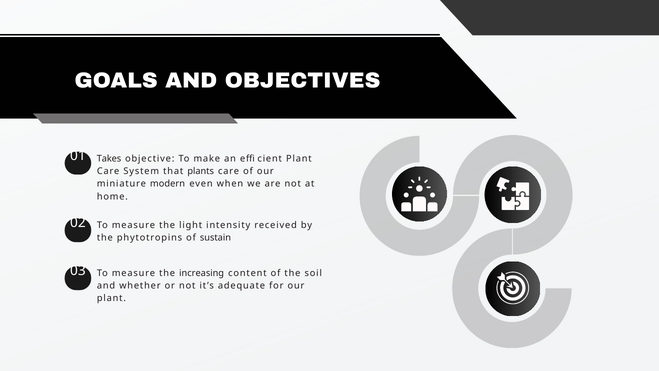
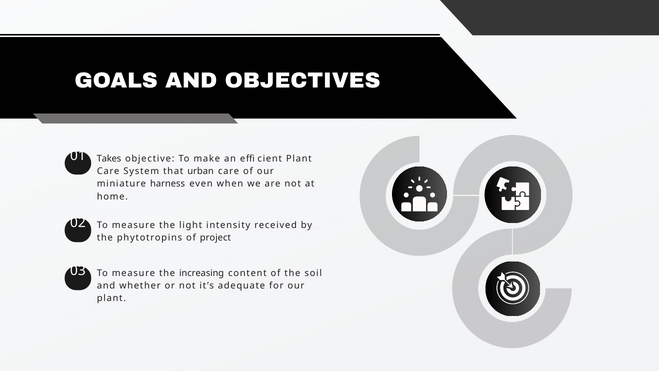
plants: plants -> urban (201, 171)
modern: modern -> harness (168, 184)
sustain: sustain -> project (215, 238)
